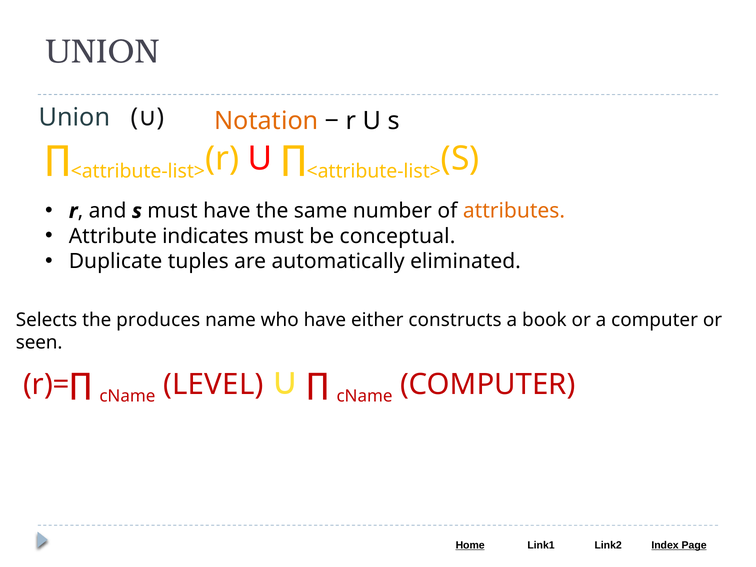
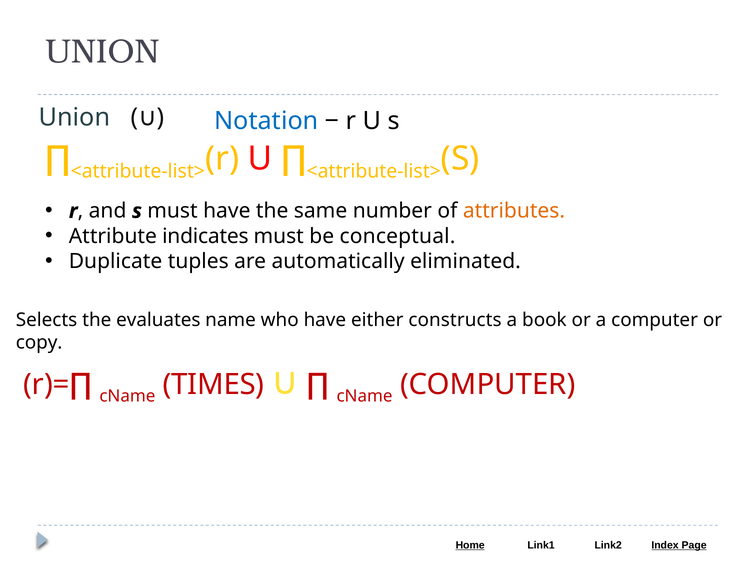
Notation colour: orange -> blue (266, 121)
produces: produces -> evaluates (158, 320)
seen: seen -> copy (39, 342)
LEVEL: LEVEL -> TIMES (214, 385)
